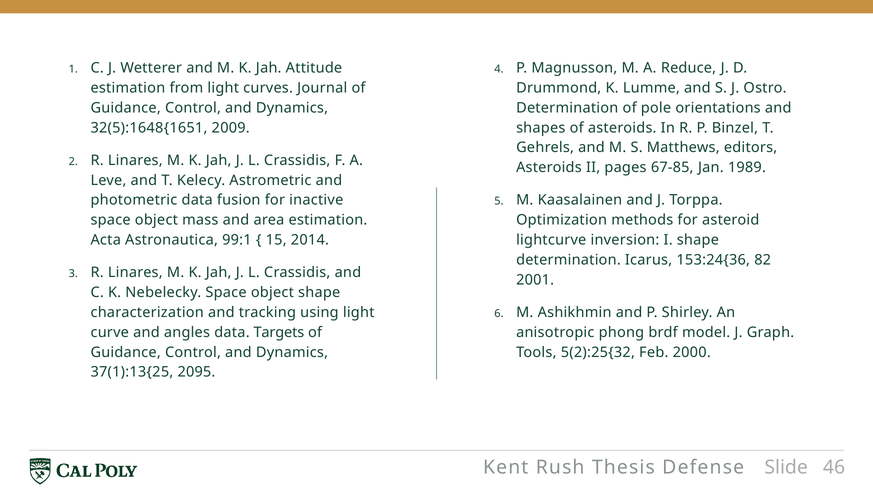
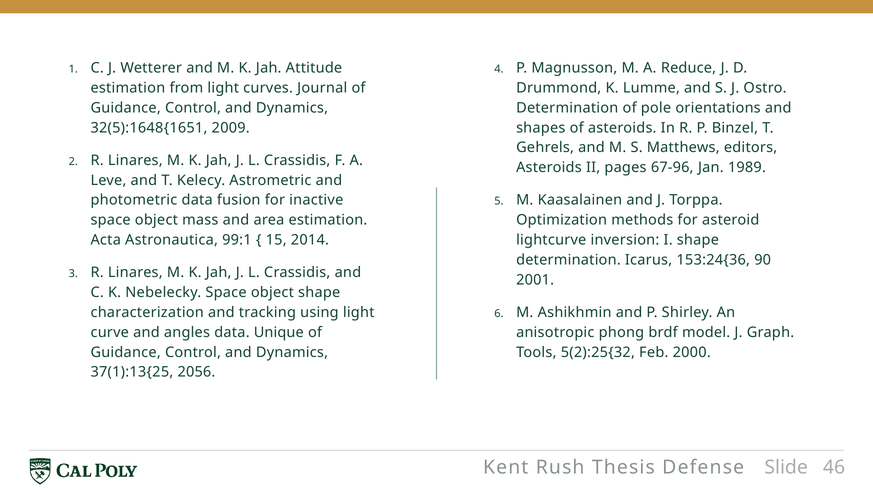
67-85: 67-85 -> 67-96 (672, 168)
82: 82 -> 90 (763, 260)
Targets: Targets -> Unique (279, 332)
2095: 2095 -> 2056 (196, 372)
